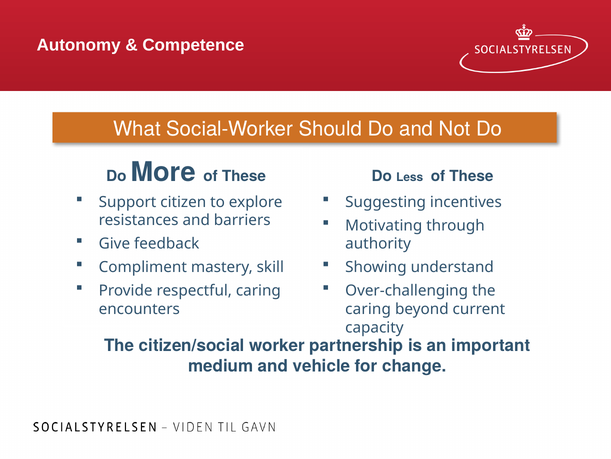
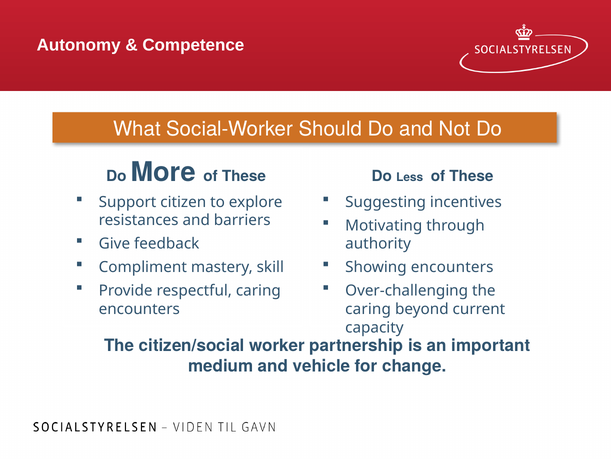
Showing understand: understand -> encounters (452, 267)
